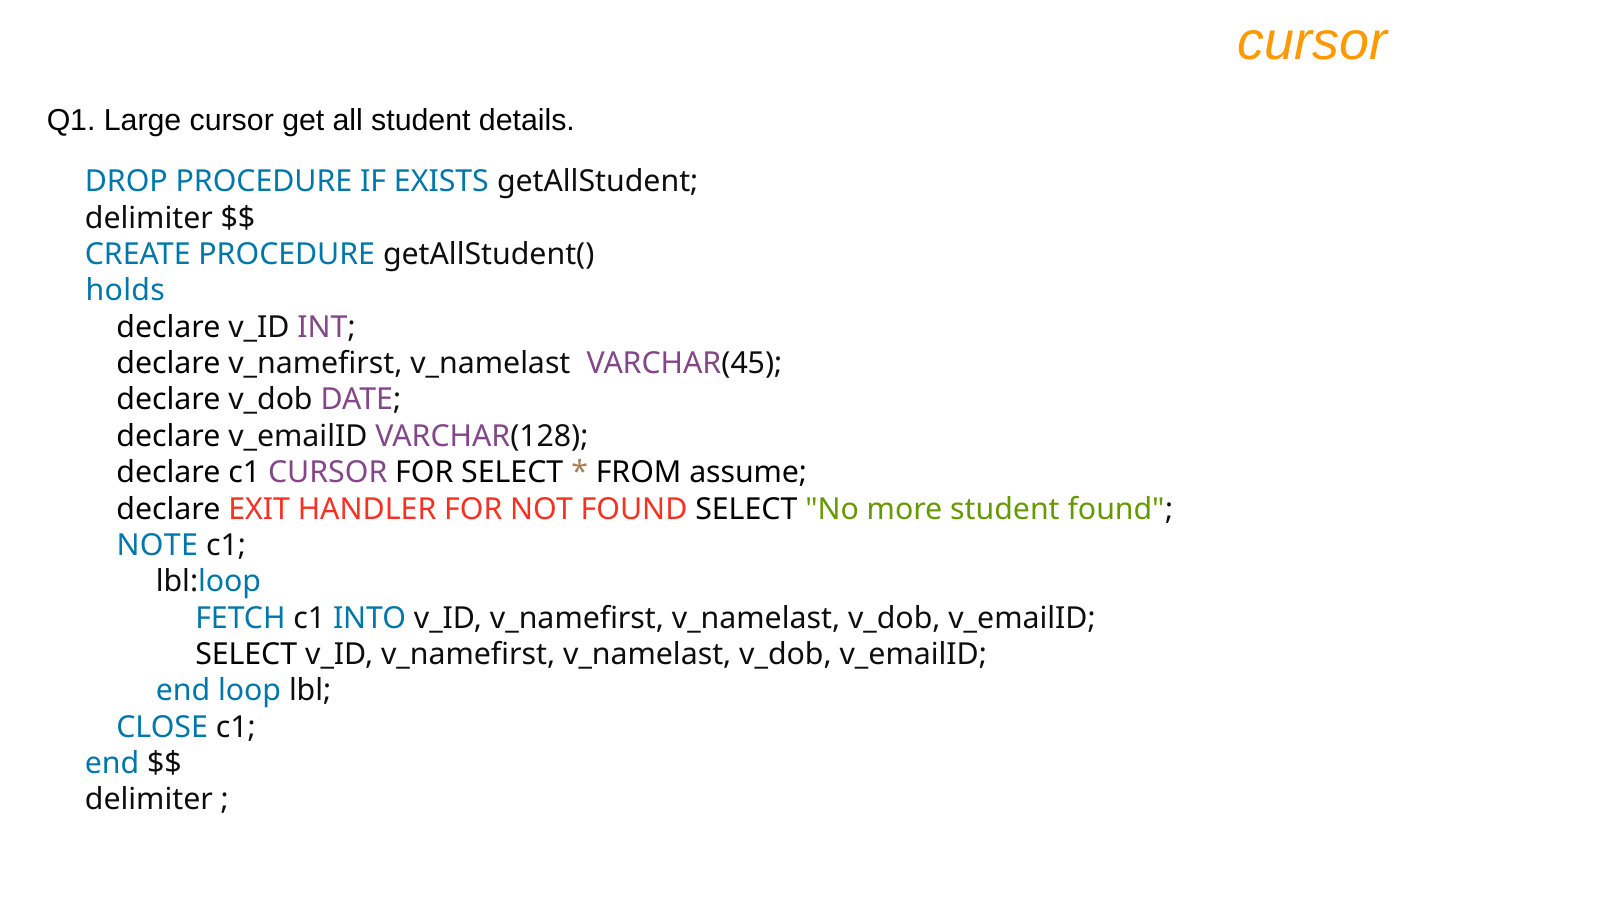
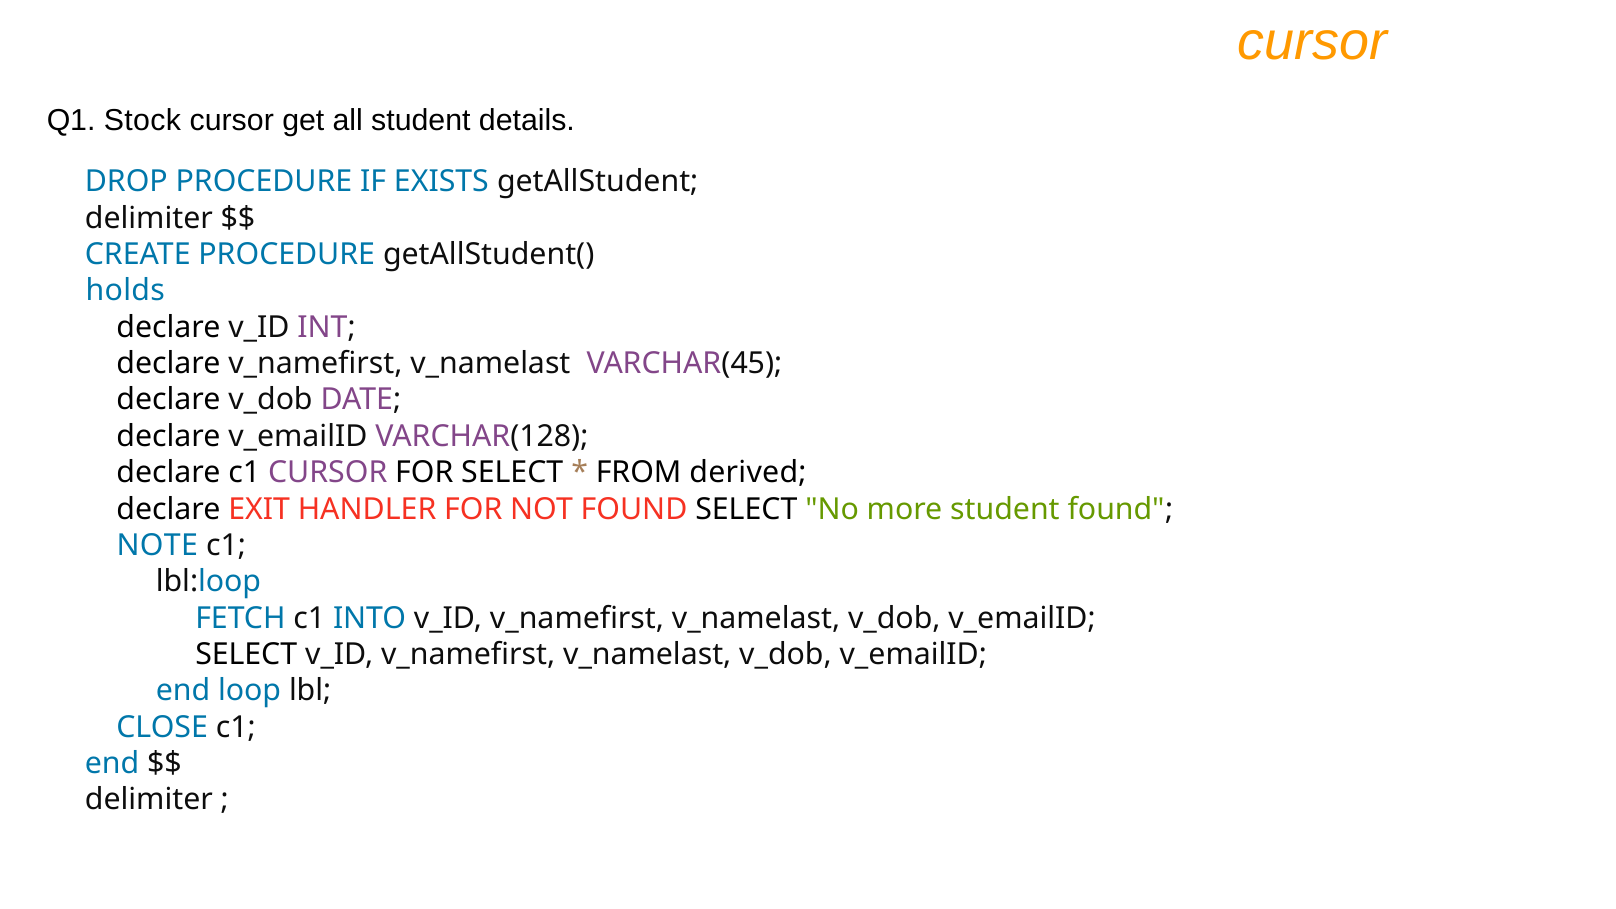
Large: Large -> Stock (142, 121)
assume: assume -> derived (748, 473)
